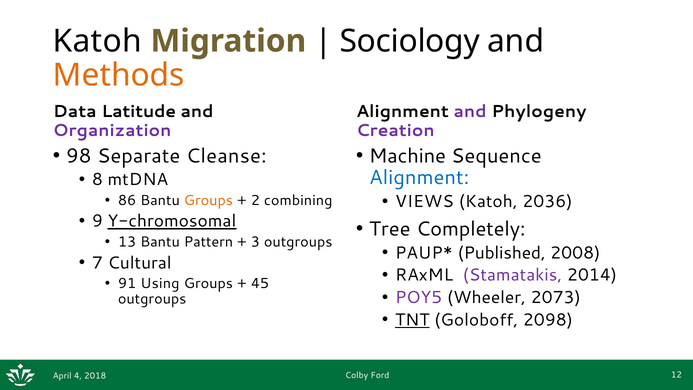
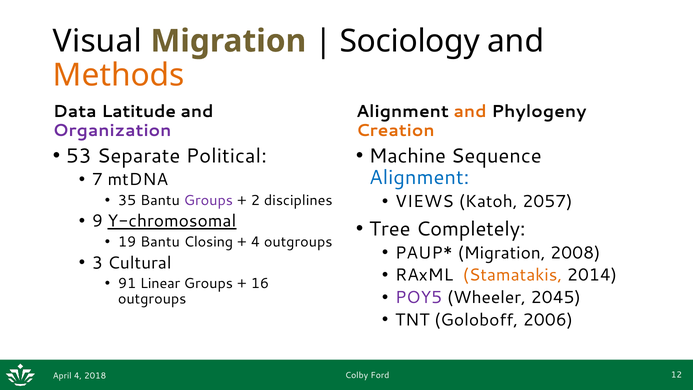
Katoh: Katoh -> Visual (97, 41)
and colour: purple -> orange (470, 112)
Creation colour: purple -> orange (395, 130)
98: 98 -> 53 (79, 156)
Cleanse: Cleanse -> Political (226, 156)
8: 8 -> 7 (97, 180)
2036: 2036 -> 2057 (547, 201)
86: 86 -> 35 (127, 200)
Groups colour: orange -> purple (208, 200)
combining: combining -> disciplines (298, 200)
13: 13 -> 19 (127, 242)
Pattern: Pattern -> Closing (208, 242)
3: 3 -> 4 (255, 242)
Published: Published -> Migration (502, 253)
7: 7 -> 3 (97, 263)
Stamatakis colour: purple -> orange (512, 275)
Using: Using -> Linear (160, 283)
45: 45 -> 16 (260, 283)
2073: 2073 -> 2045 (556, 297)
TNT underline: present -> none (412, 320)
2098: 2098 -> 2006 (548, 320)
